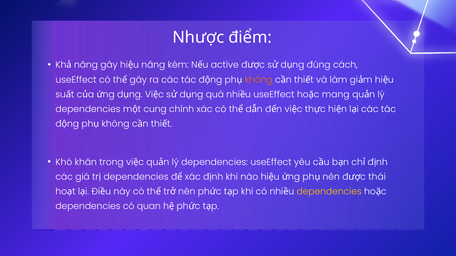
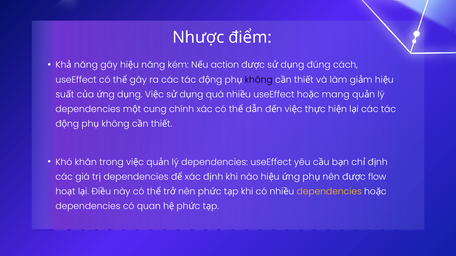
active: active -> action (225, 65)
không colour: orange -> black (259, 80)
thái: thái -> flow (377, 177)
